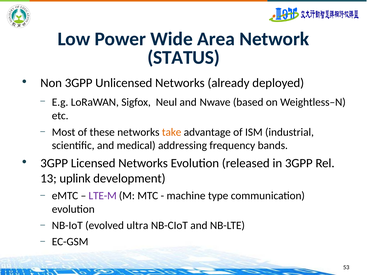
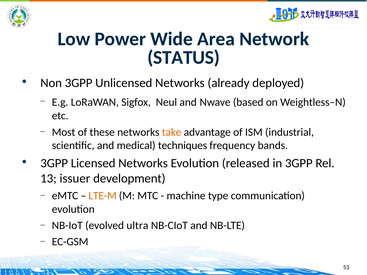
addressing: addressing -> techniques (183, 146)
uplink: uplink -> issuer (75, 179)
LTE-M colour: purple -> orange (103, 196)
